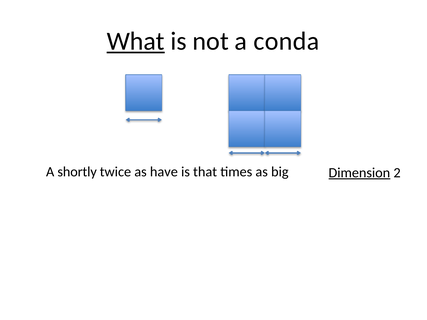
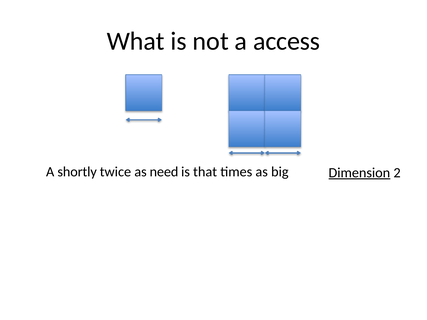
What underline: present -> none (136, 41)
conda: conda -> access (287, 41)
have: have -> need (164, 172)
